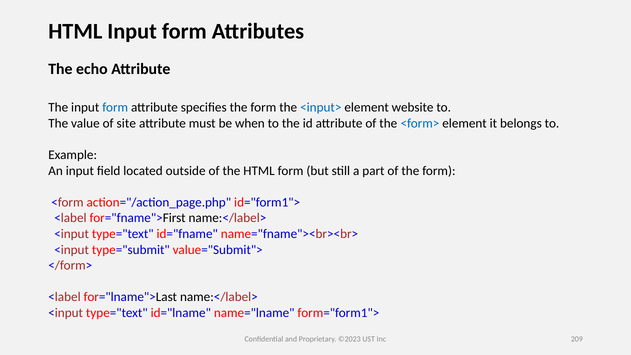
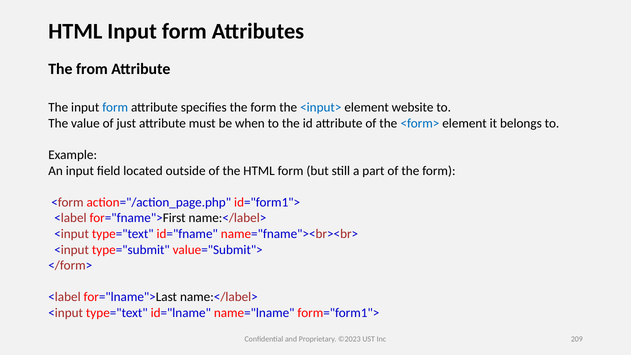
echo: echo -> from (92, 69)
site: site -> just (126, 123)
